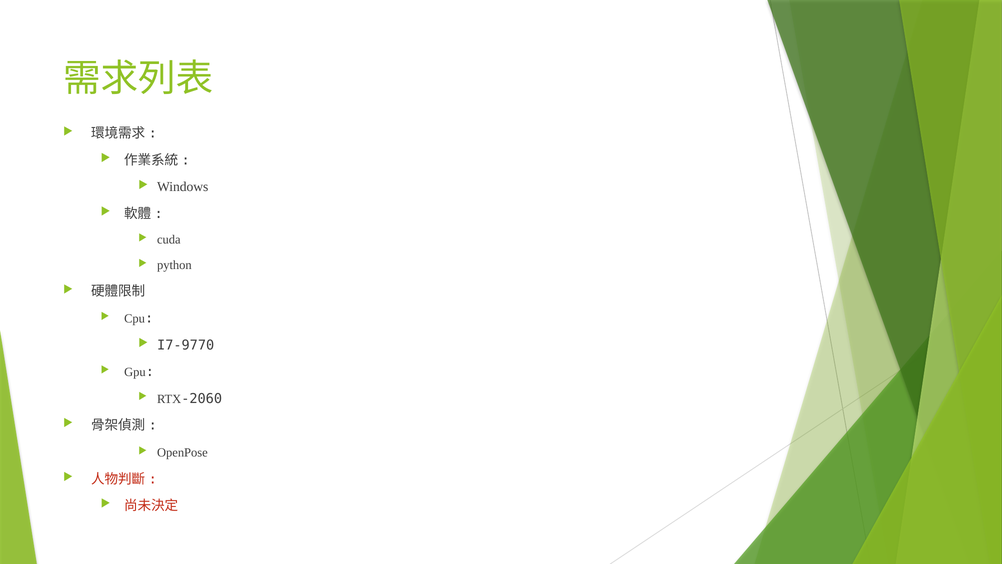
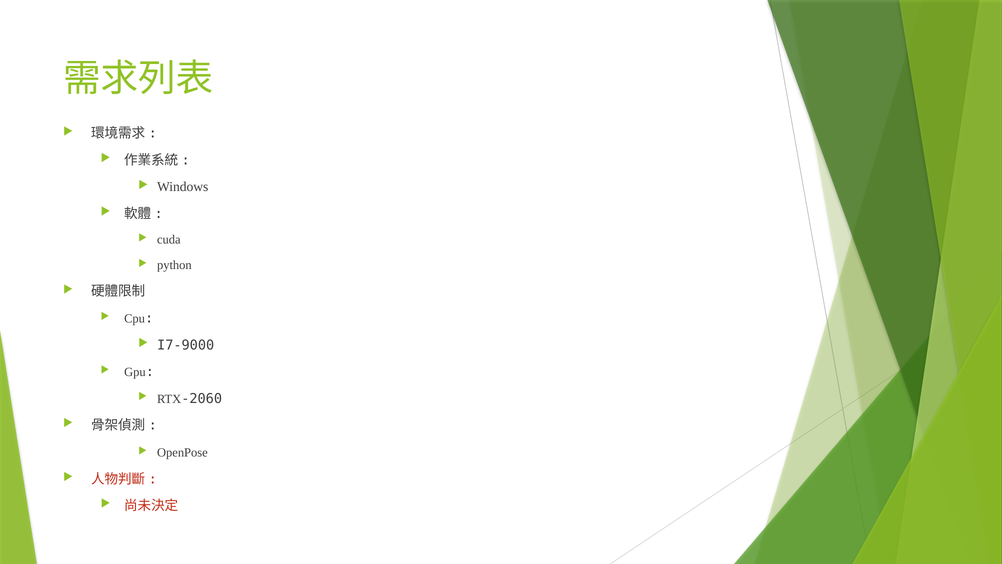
I7-9770: I7-9770 -> I7-9000 (186, 345)
